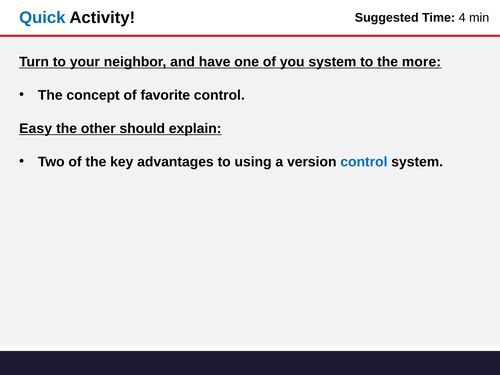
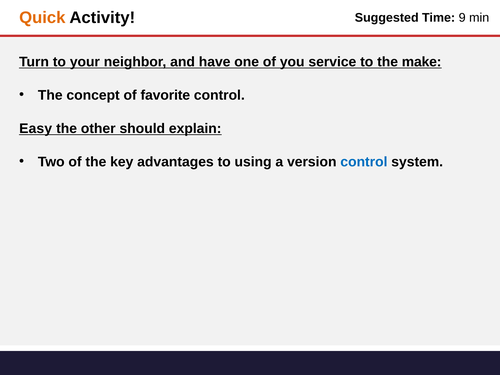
Quick colour: blue -> orange (42, 18)
4: 4 -> 9 (462, 18)
you system: system -> service (332, 62)
more: more -> make (422, 62)
